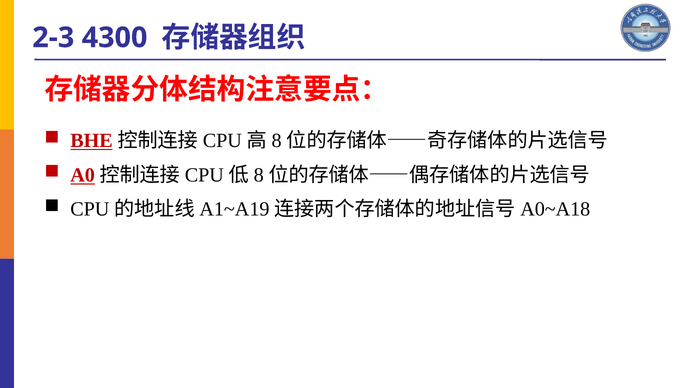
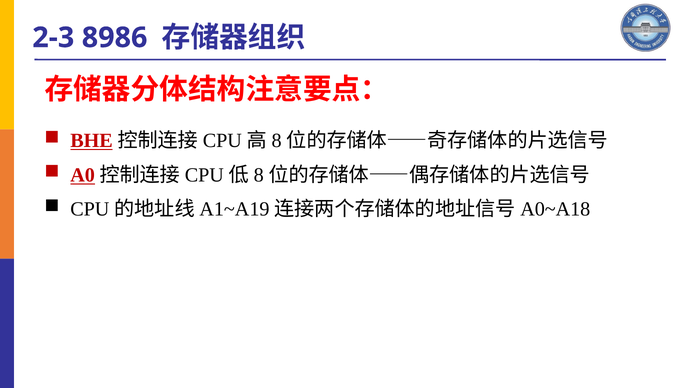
4300: 4300 -> 8986 (115, 38)
